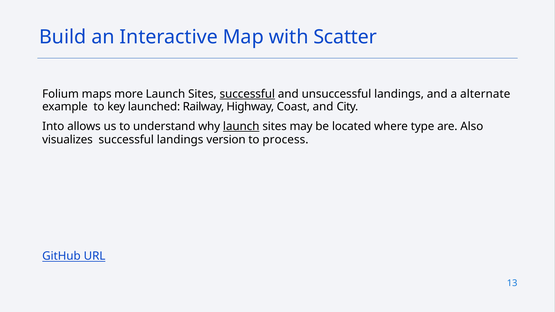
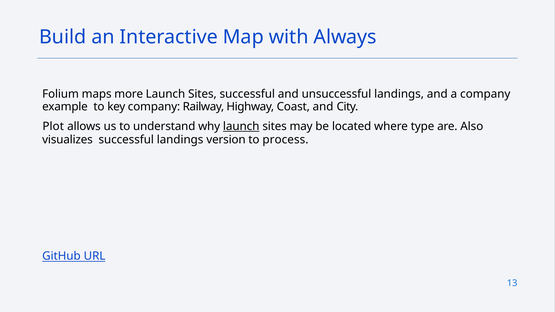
Scatter: Scatter -> Always (345, 37)
successful underline: present -> none (247, 94)
a alternate: alternate -> company (485, 94)
key launched: launched -> company (154, 107)
Into: Into -> Plot (53, 127)
